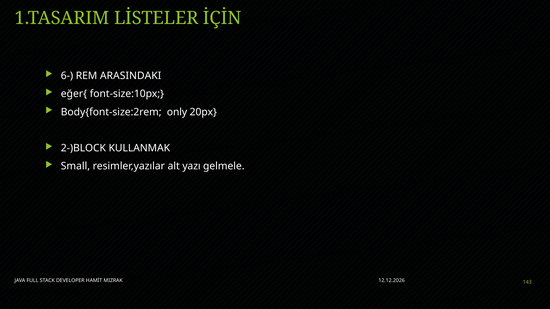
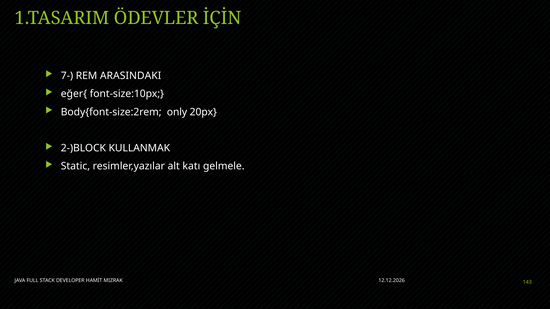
LİSTELER: LİSTELER -> ÖDEVLER (156, 18)
6-: 6- -> 7- (67, 76)
Small: Small -> Static (75, 166)
yazı: yazı -> katı (191, 166)
